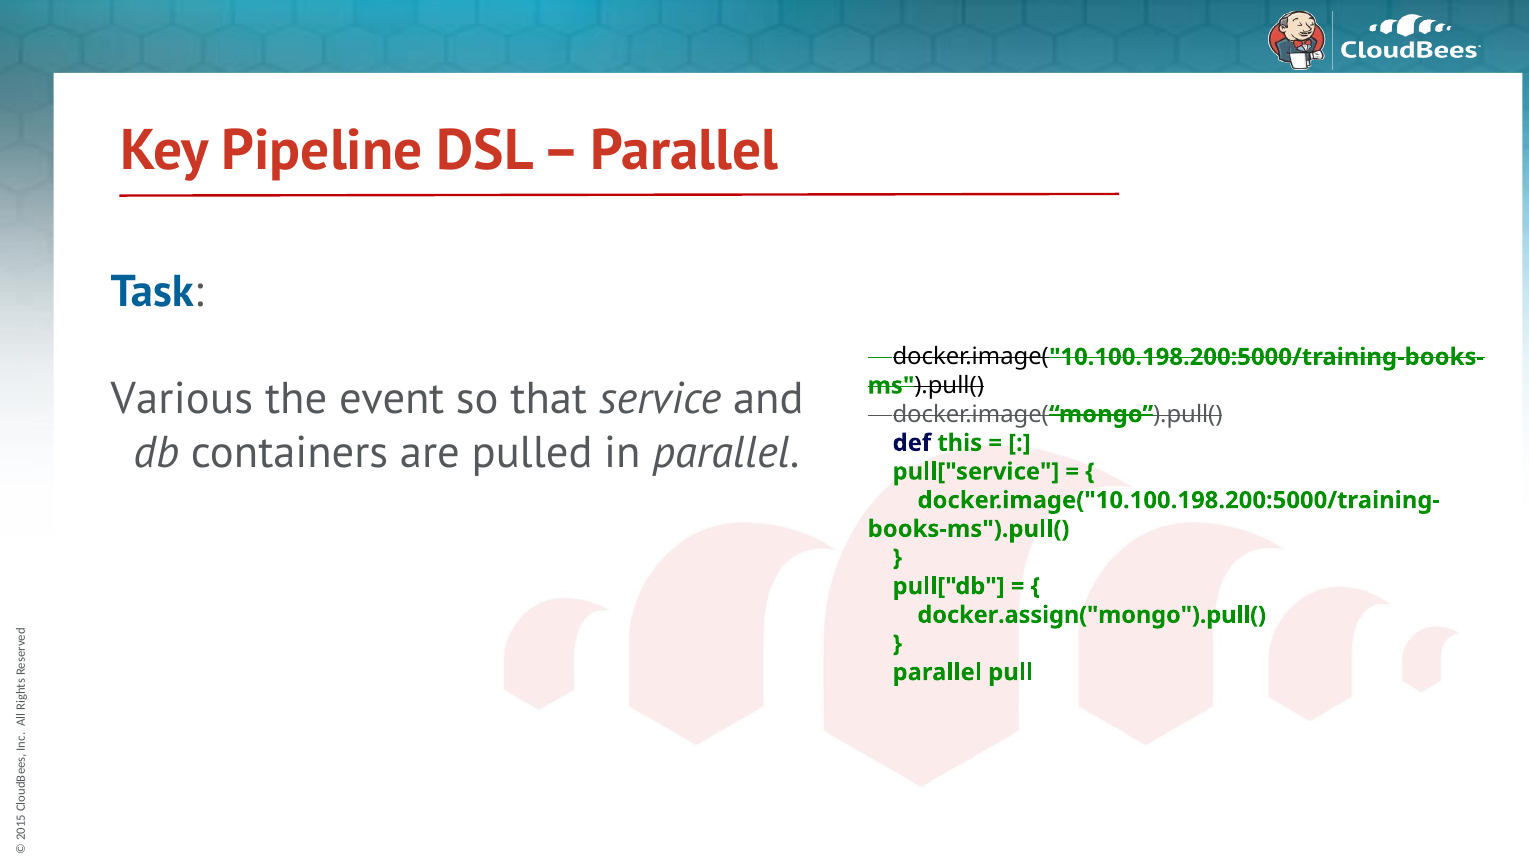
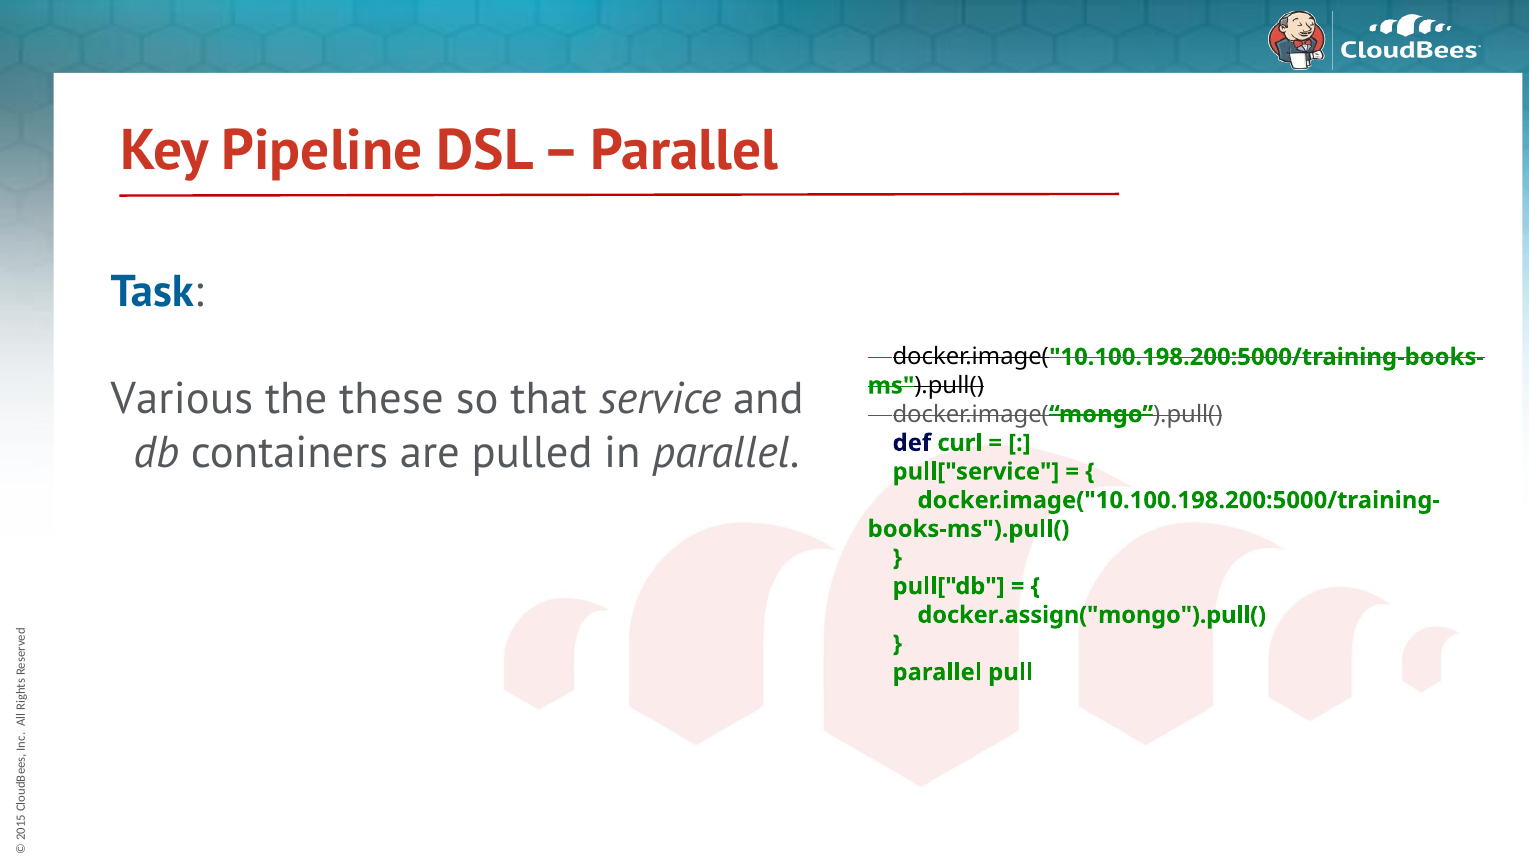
event: event -> these (391, 399)
this: this -> curl (960, 443)
